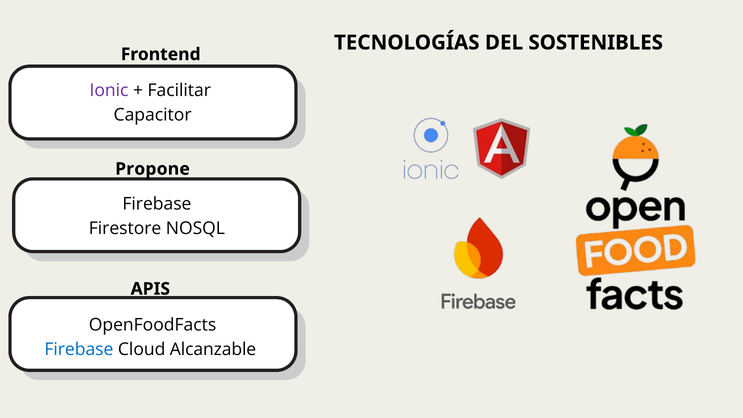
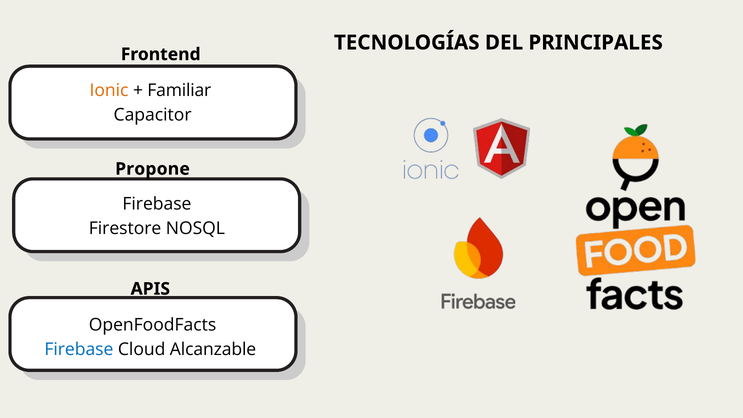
SOSTENIBLES: SOSTENIBLES -> PRINCIPALES (596, 43)
Ionic colour: purple -> orange (109, 90)
Facilitar: Facilitar -> Familiar (179, 90)
